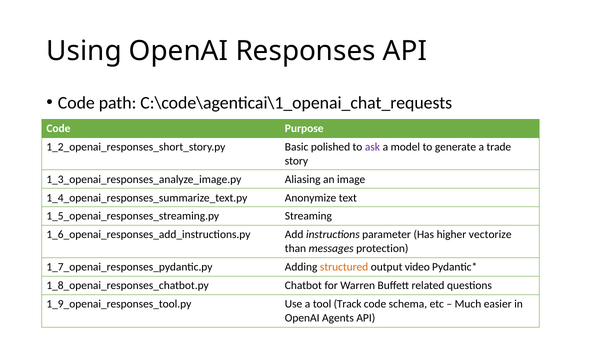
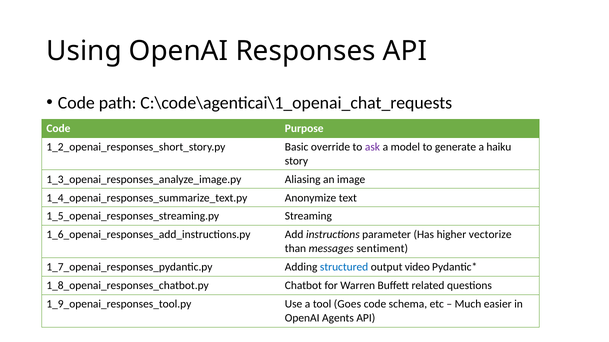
polished: polished -> override (331, 147)
trade: trade -> haiku (499, 147)
protection: protection -> sentiment (382, 249)
structured colour: orange -> blue (344, 268)
Track: Track -> Goes (347, 305)
